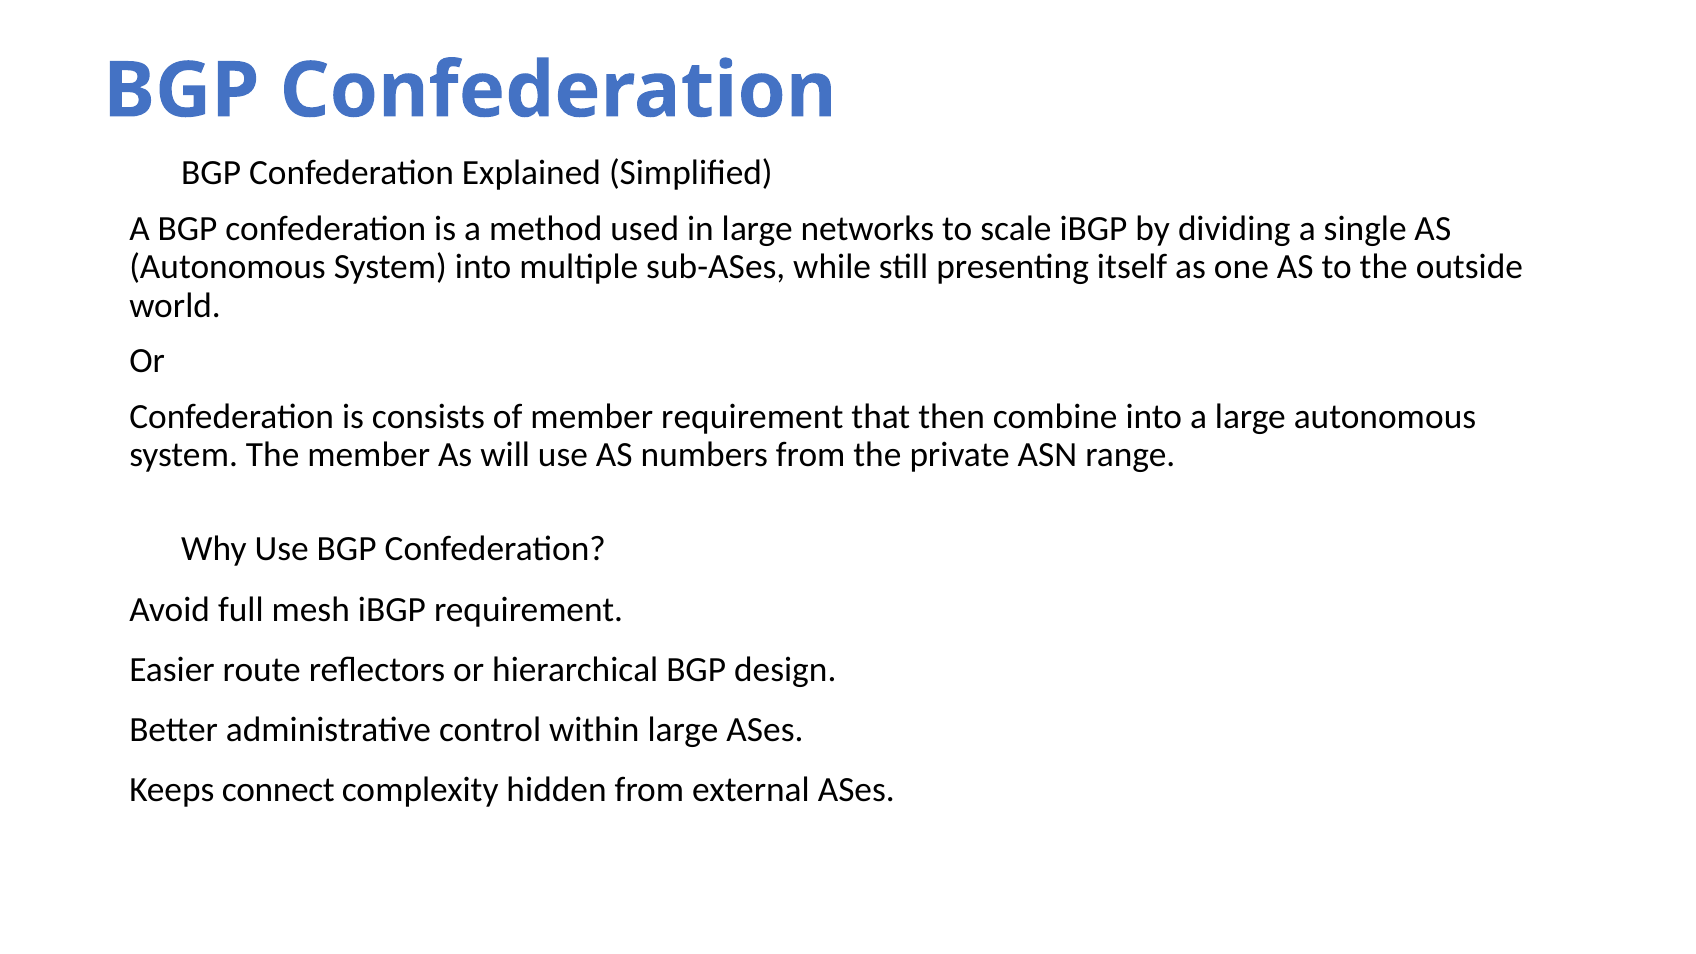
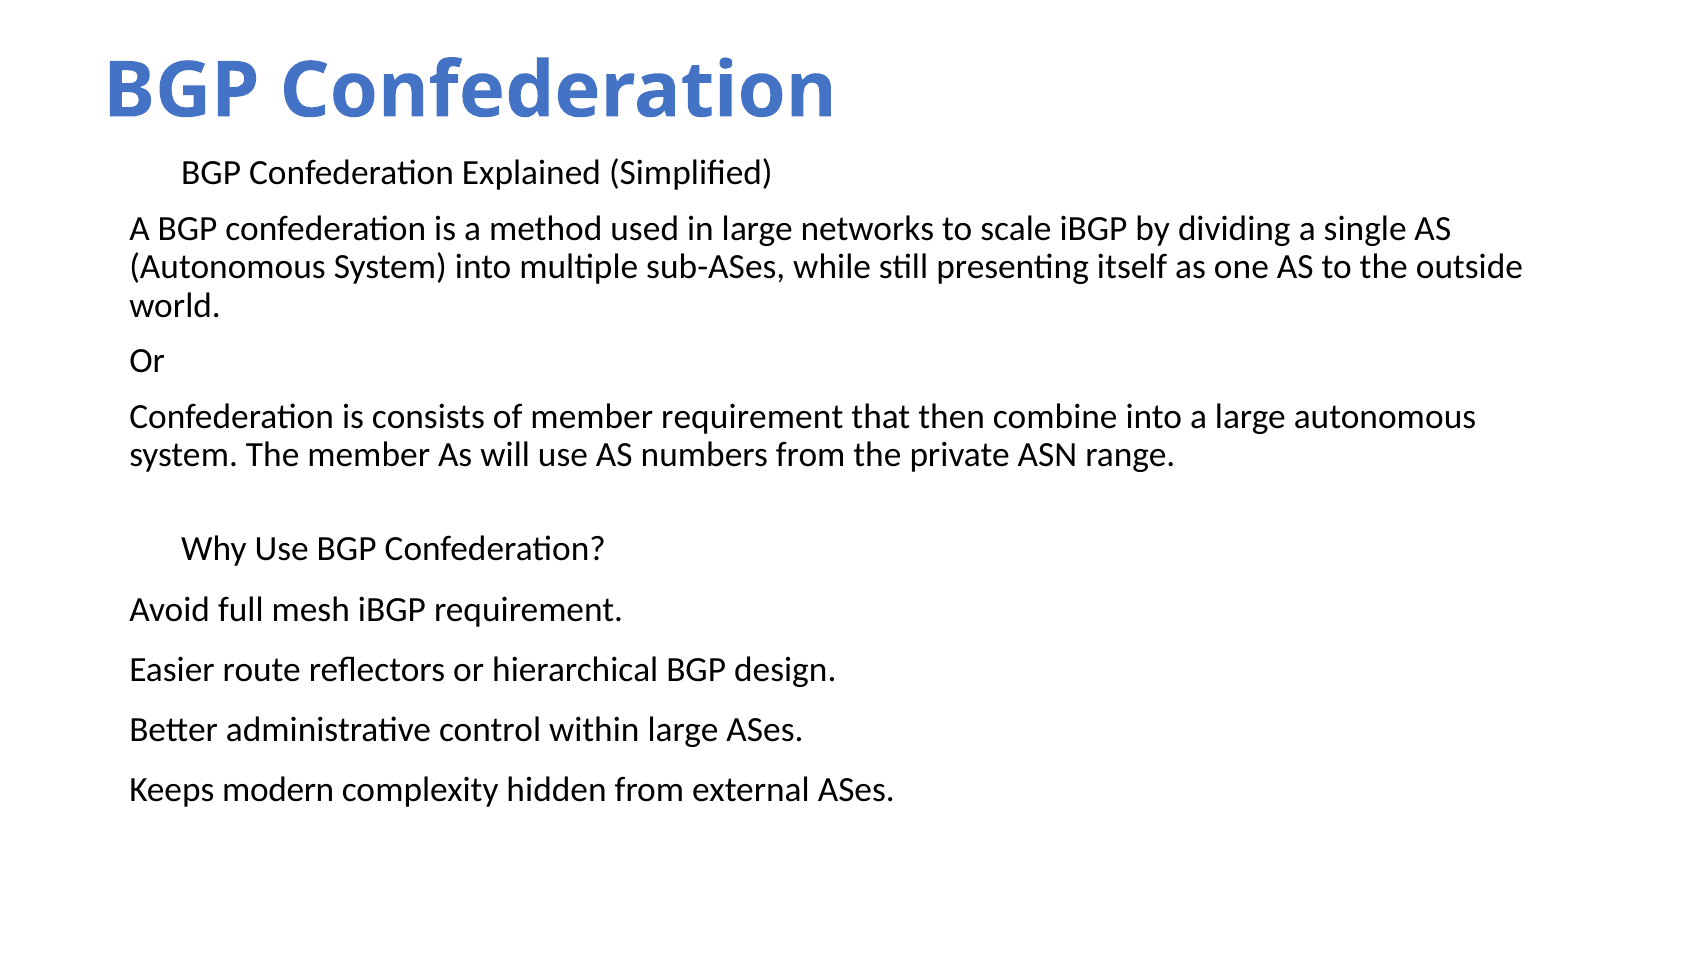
connect: connect -> modern (278, 790)
